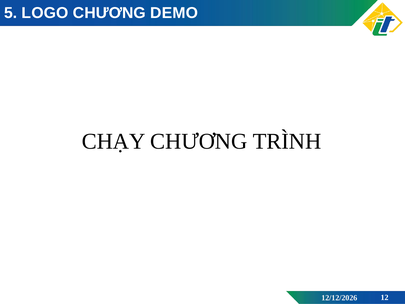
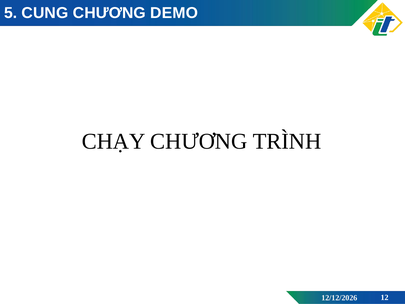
LOGO: LOGO -> CUNG (45, 13)
